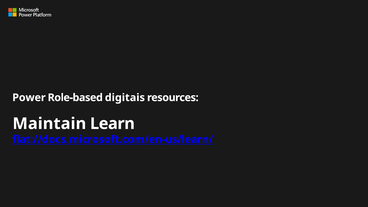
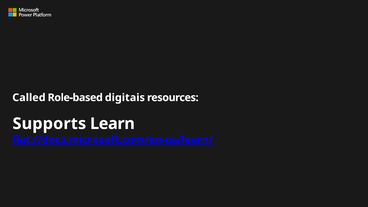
Power: Power -> Called (29, 98)
Maintain: Maintain -> Supports (49, 124)
